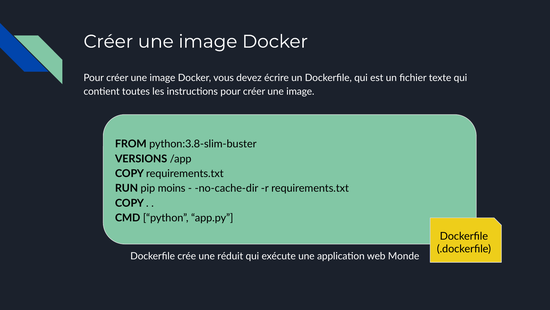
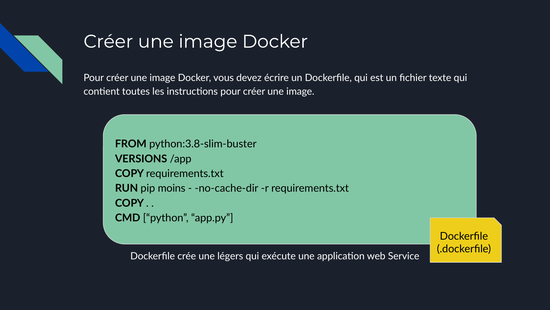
réduit: réduit -> légers (230, 256)
Monde: Monde -> Service (404, 256)
